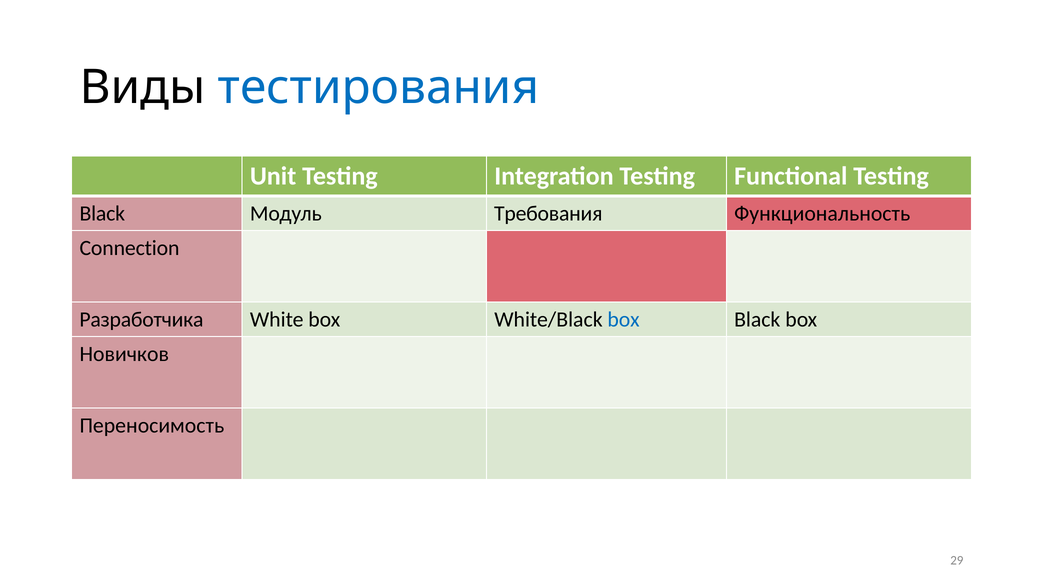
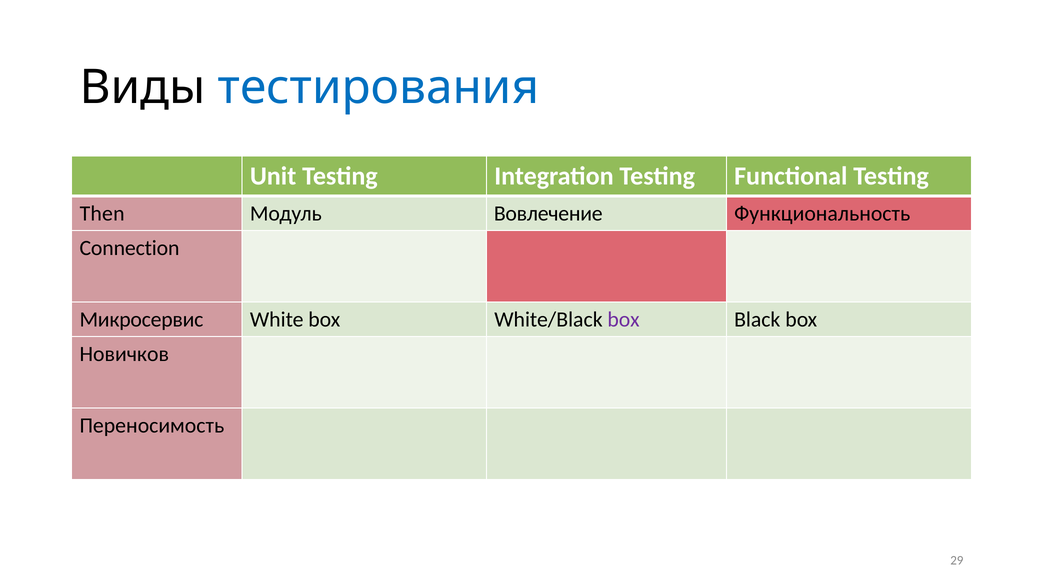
Black: Black -> Then (102, 213)
Требования: Требования -> Вовлечение (548, 213)
Разработчика: Разработчика -> Микросервис (141, 319)
box colour: blue -> purple (624, 319)
